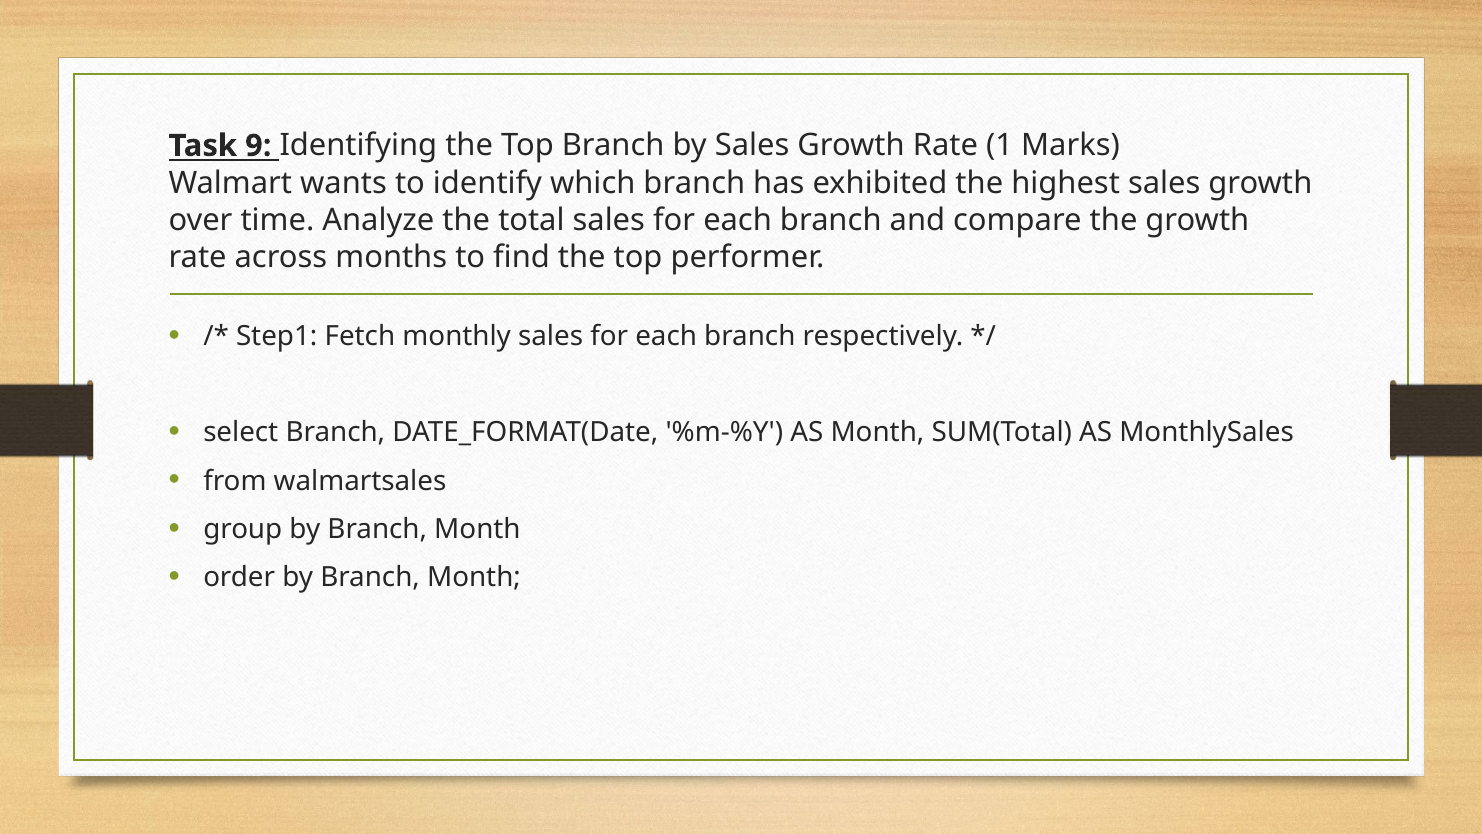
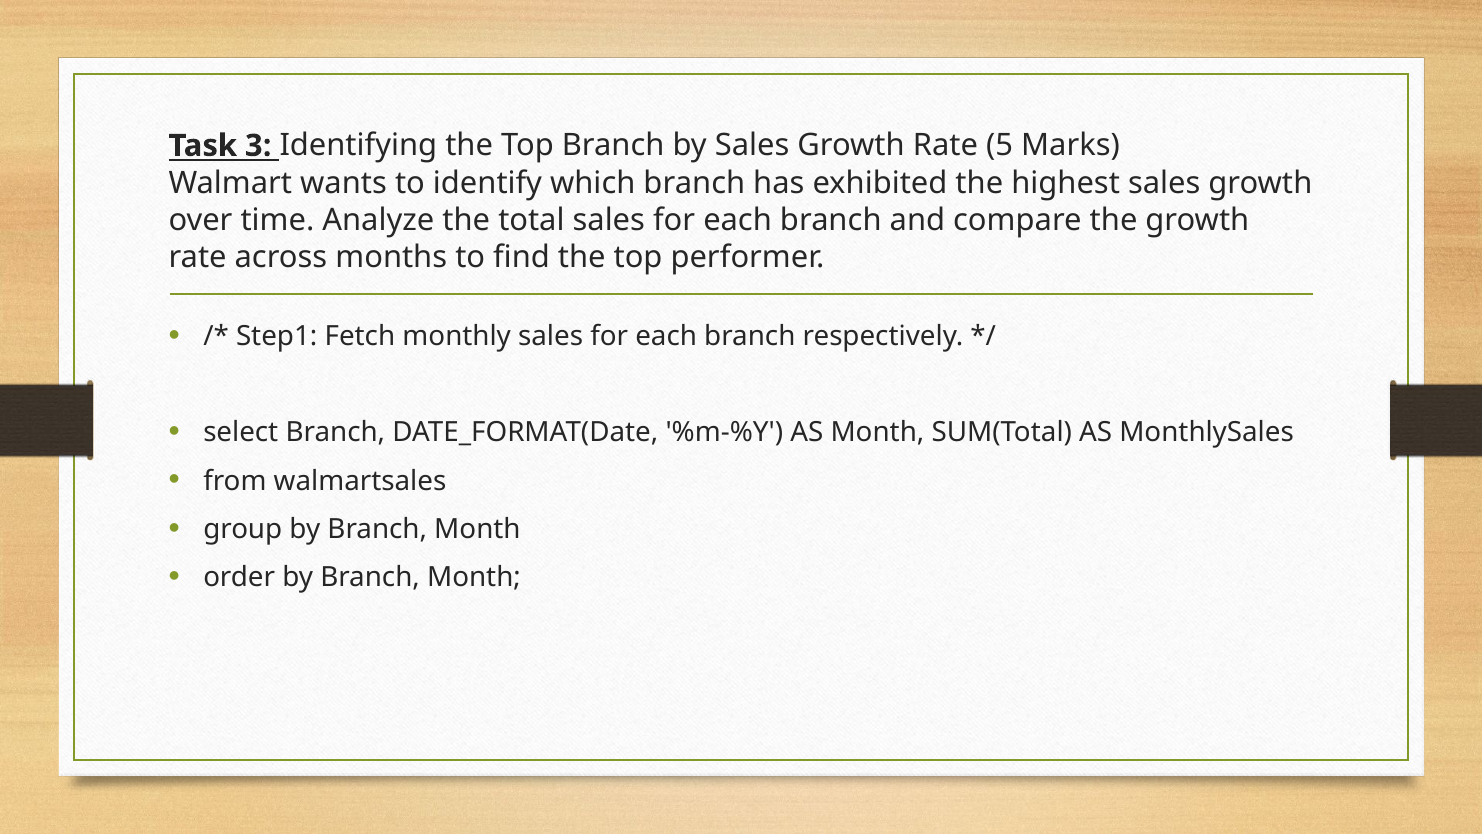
9: 9 -> 3 (258, 146)
1: 1 -> 5 (1000, 146)
